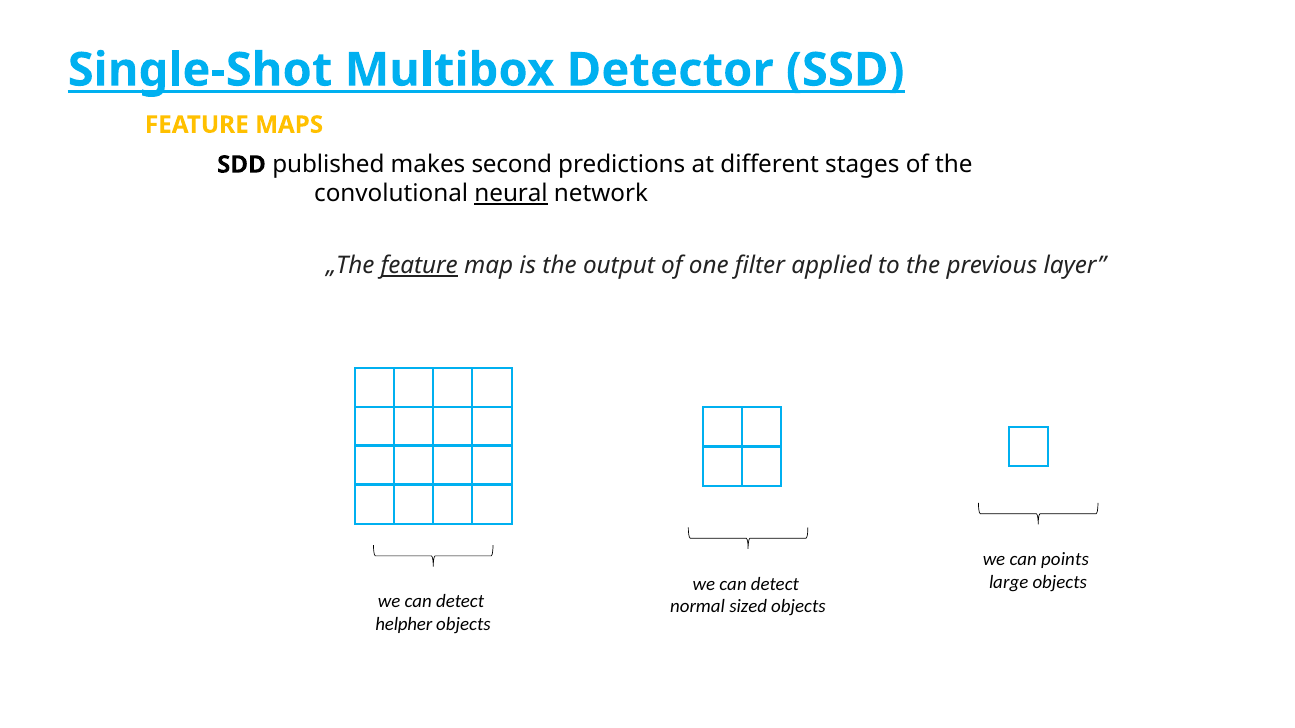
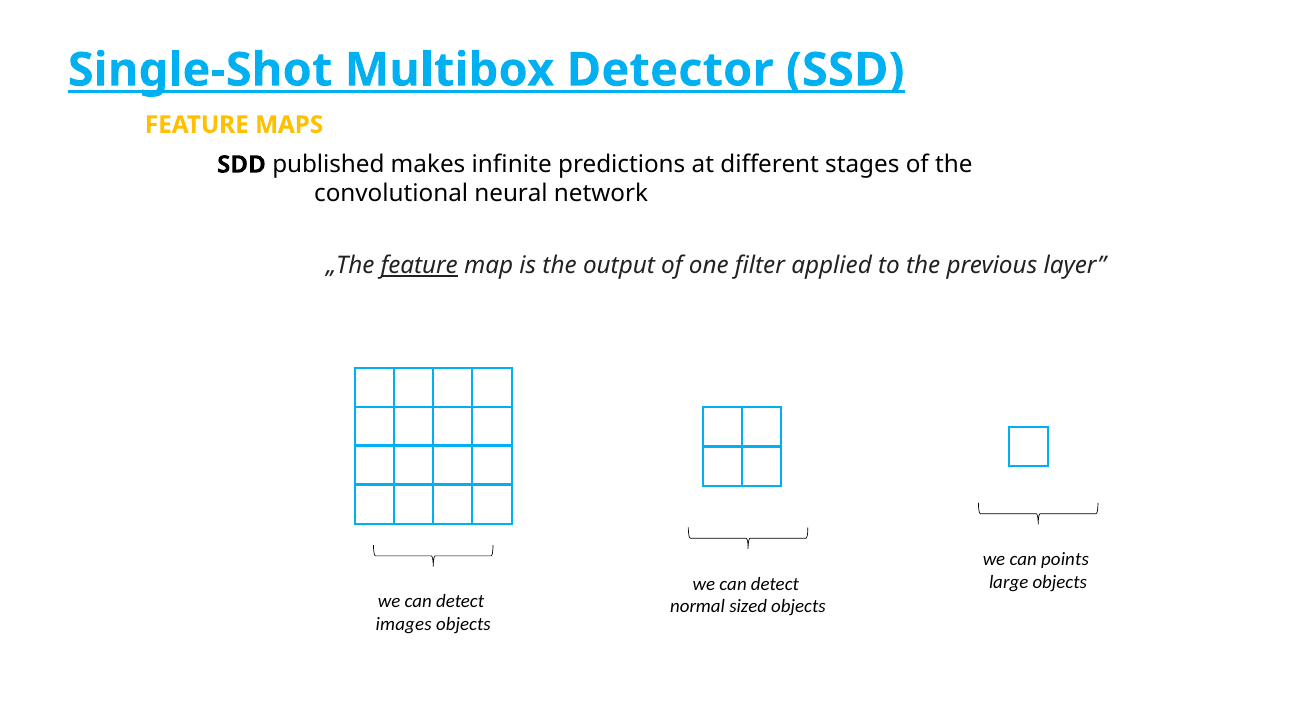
second: second -> infinite (512, 165)
neural underline: present -> none (511, 194)
helpher: helpher -> images (404, 625)
